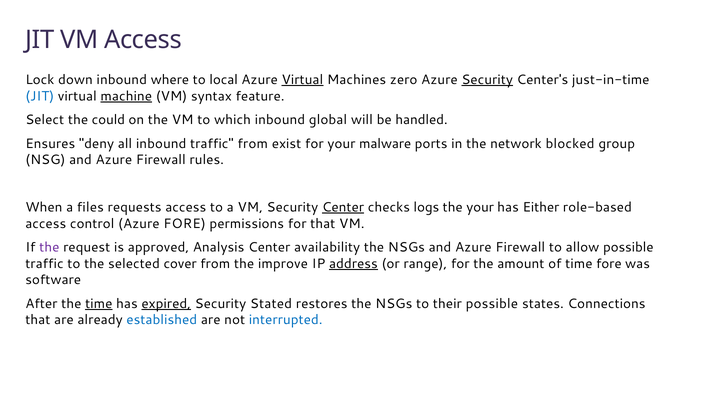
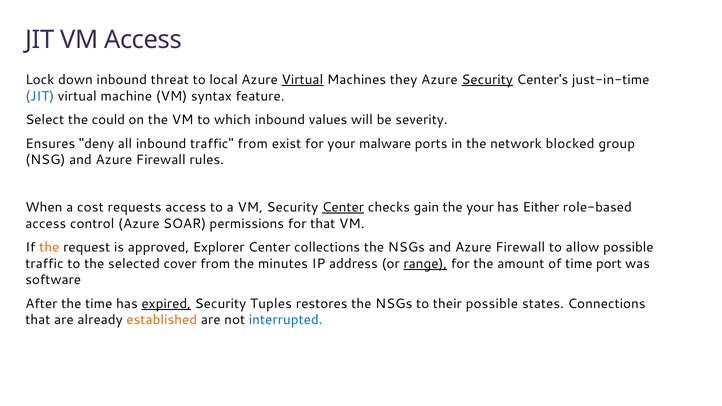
where: where -> threat (170, 80)
zero: zero -> they (404, 80)
machine underline: present -> none (126, 96)
global: global -> values (328, 120)
handled: handled -> severity (421, 120)
files: files -> cost (90, 207)
logs: logs -> gain (426, 207)
Azure FORE: FORE -> SOAR (185, 224)
the colour: purple -> orange (49, 247)
Analysis: Analysis -> Explorer (219, 247)
availability: availability -> collections (327, 247)
improve: improve -> minutes (283, 264)
address underline: present -> none (353, 264)
range underline: none -> present (425, 264)
time fore: fore -> port (609, 264)
time underline: present -> none (99, 304)
Stated: Stated -> Tuples (271, 304)
established colour: blue -> orange (162, 320)
